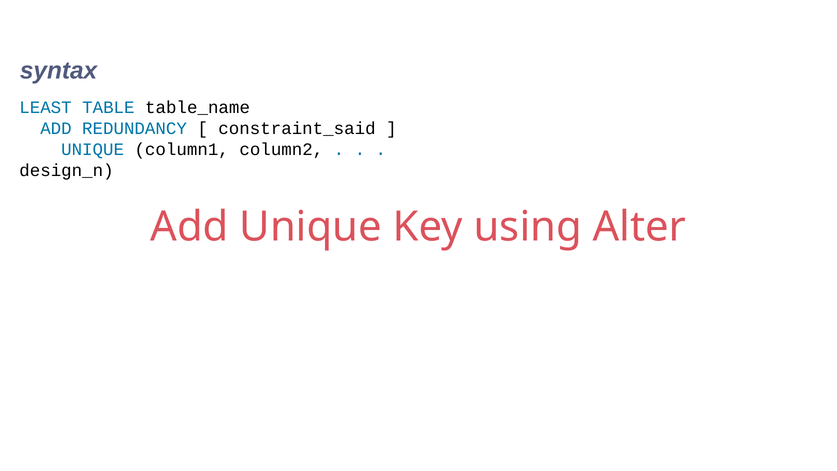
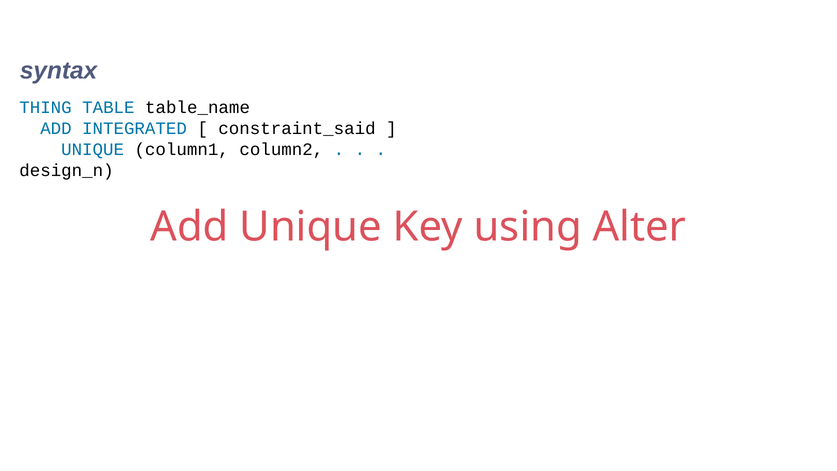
LEAST: LEAST -> THING (45, 108)
REDUNDANCY: REDUNDANCY -> INTEGRATED (134, 129)
